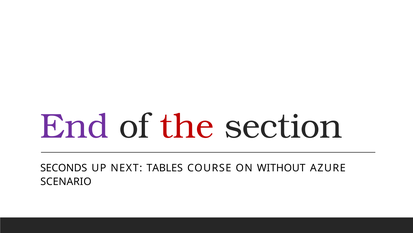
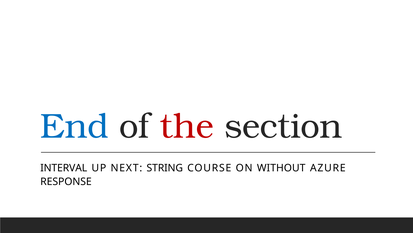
End colour: purple -> blue (75, 126)
SECONDS: SECONDS -> INTERVAL (64, 168)
TABLES: TABLES -> STRING (165, 168)
SCENARIO: SCENARIO -> RESPONSE (66, 181)
